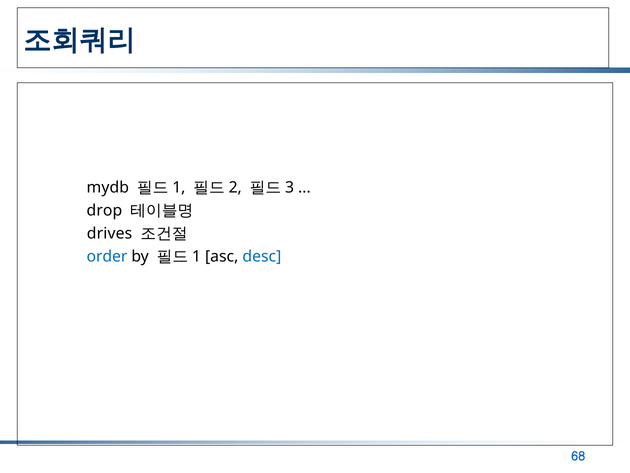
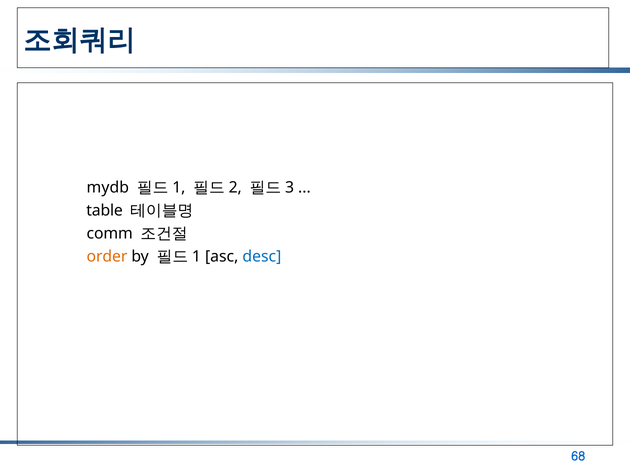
drop: drop -> table (105, 210)
drives: drives -> comm (110, 233)
order colour: blue -> orange (107, 256)
